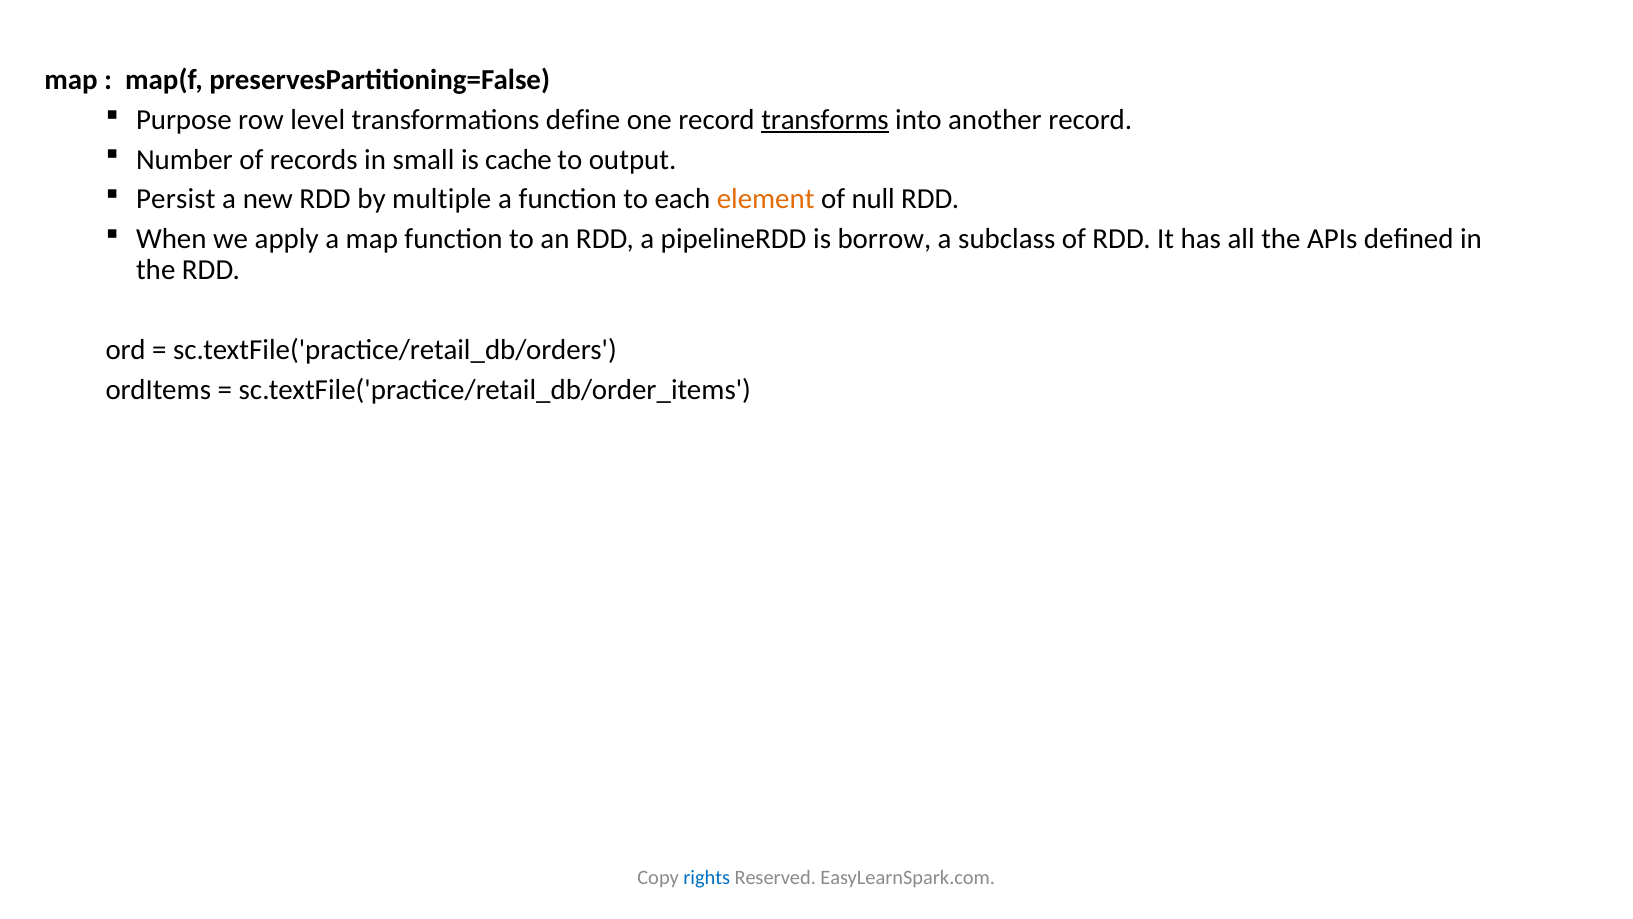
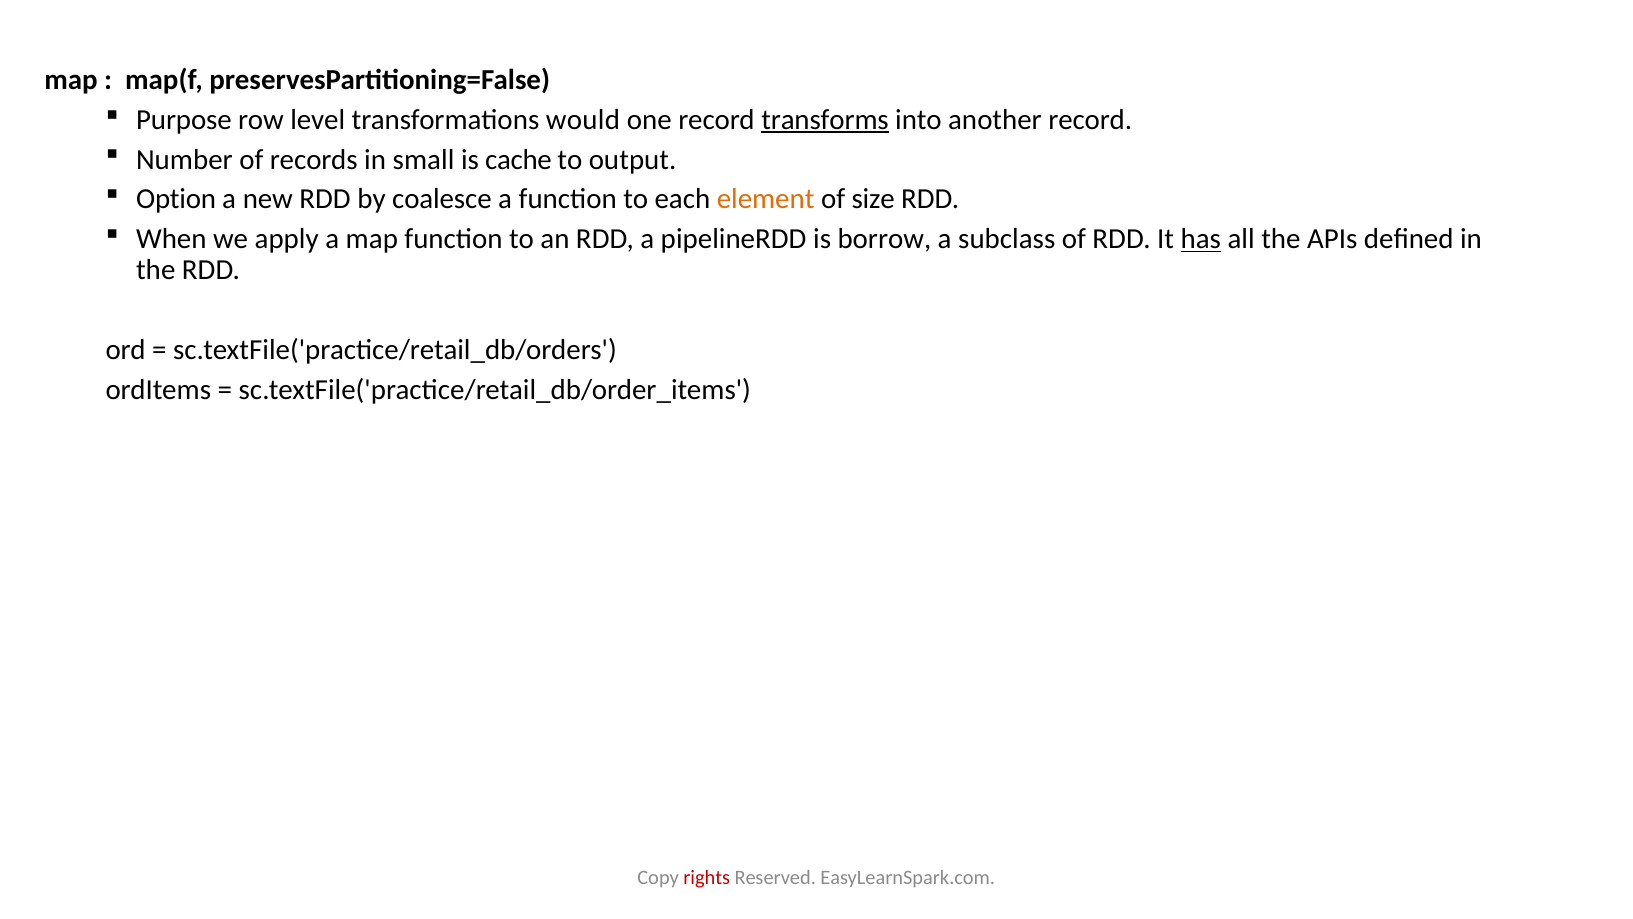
define: define -> would (583, 120)
Persist: Persist -> Option (176, 199)
multiple: multiple -> coalesce (442, 199)
null: null -> size (873, 199)
has underline: none -> present (1201, 239)
rights colour: blue -> red (707, 877)
